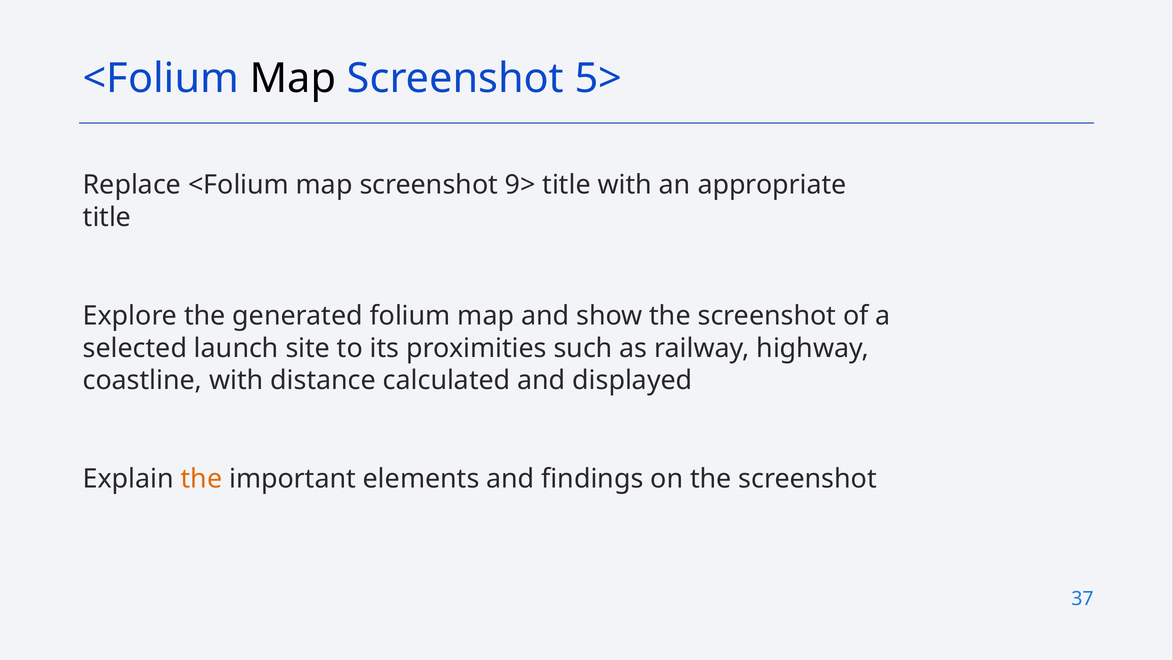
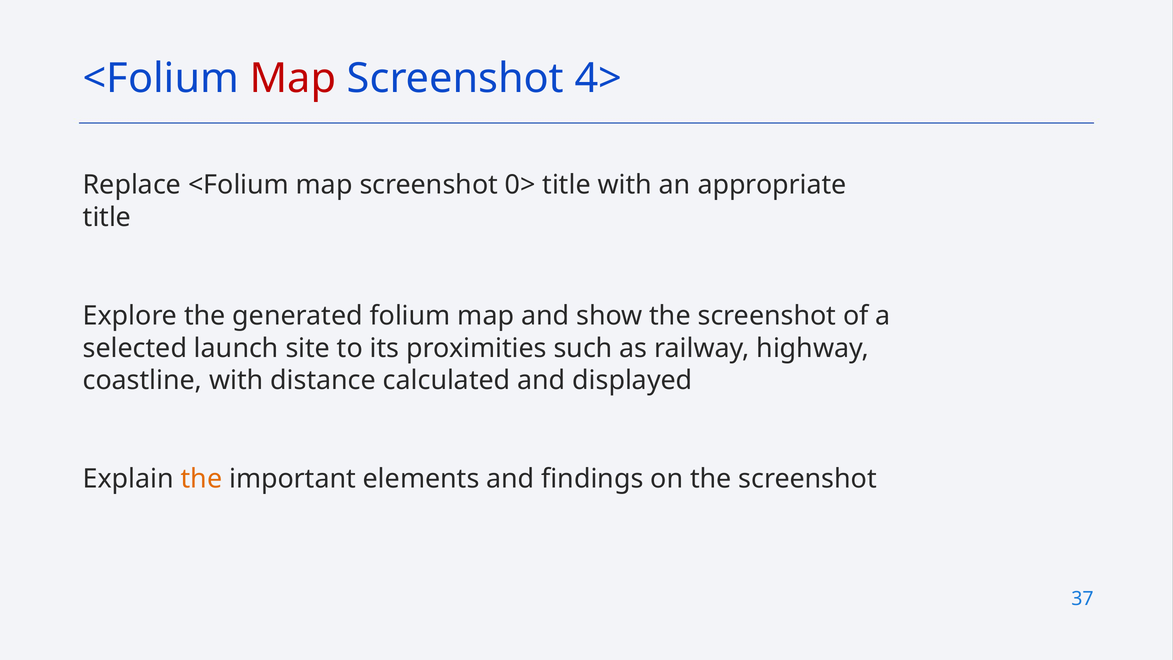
Map colour: black -> red (293, 78)
5>: 5> -> 4> (598, 78)
9>: 9> -> 0> (520, 185)
